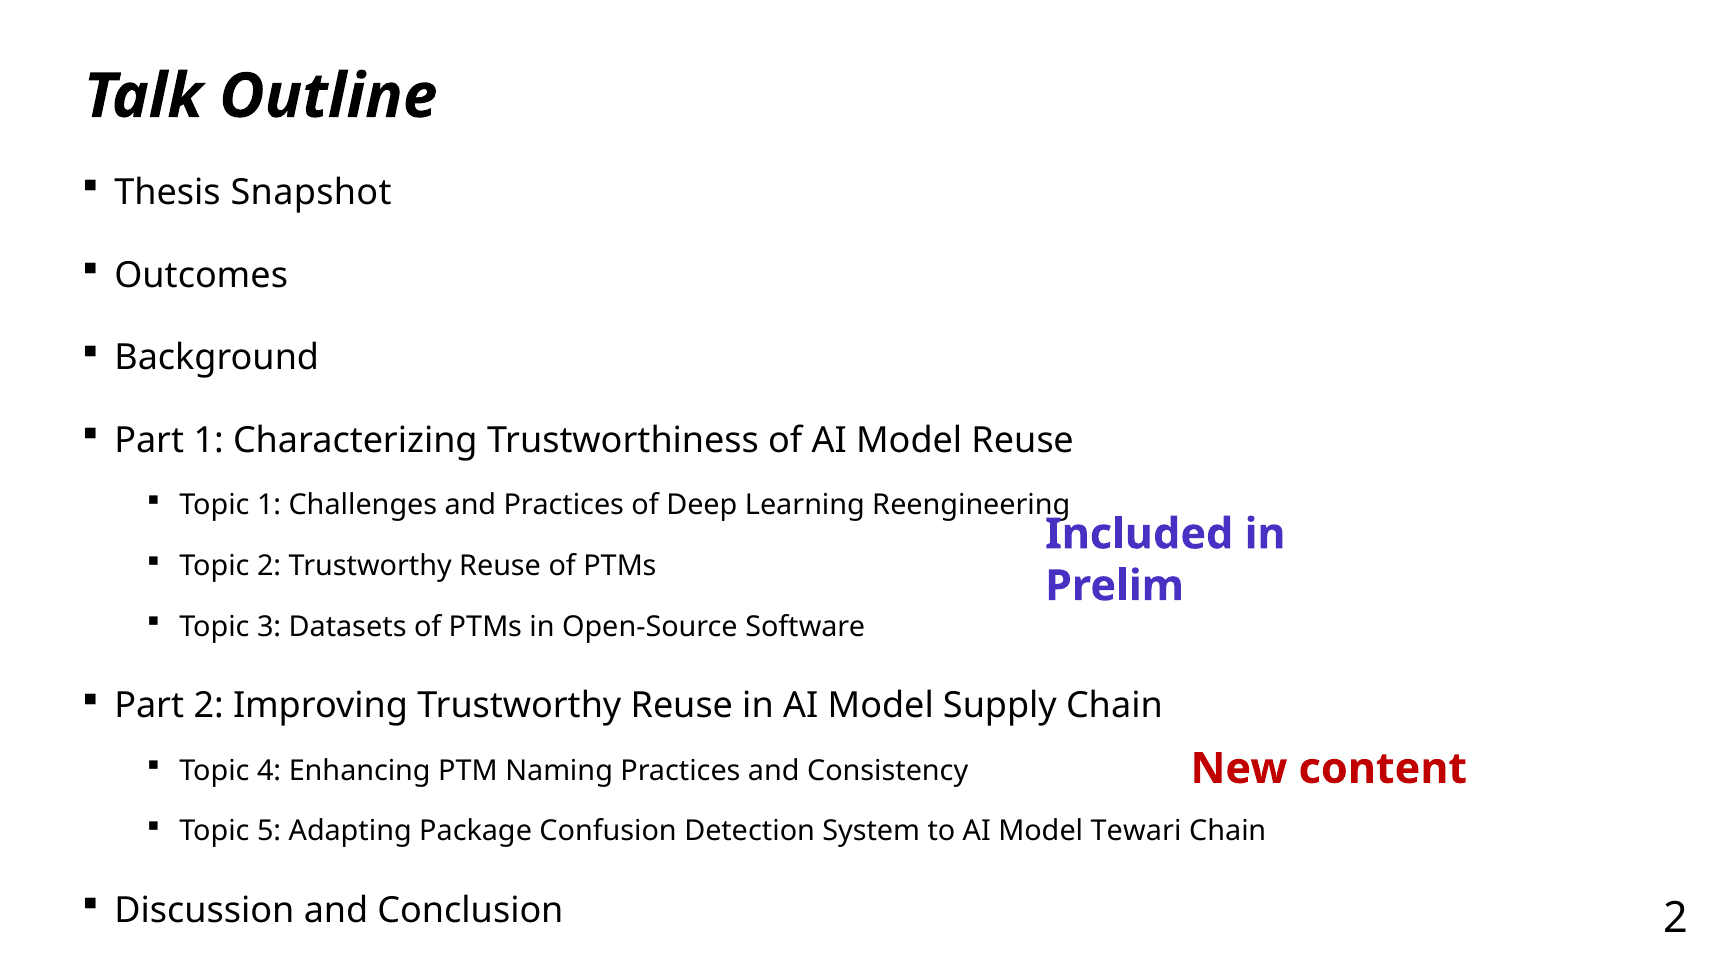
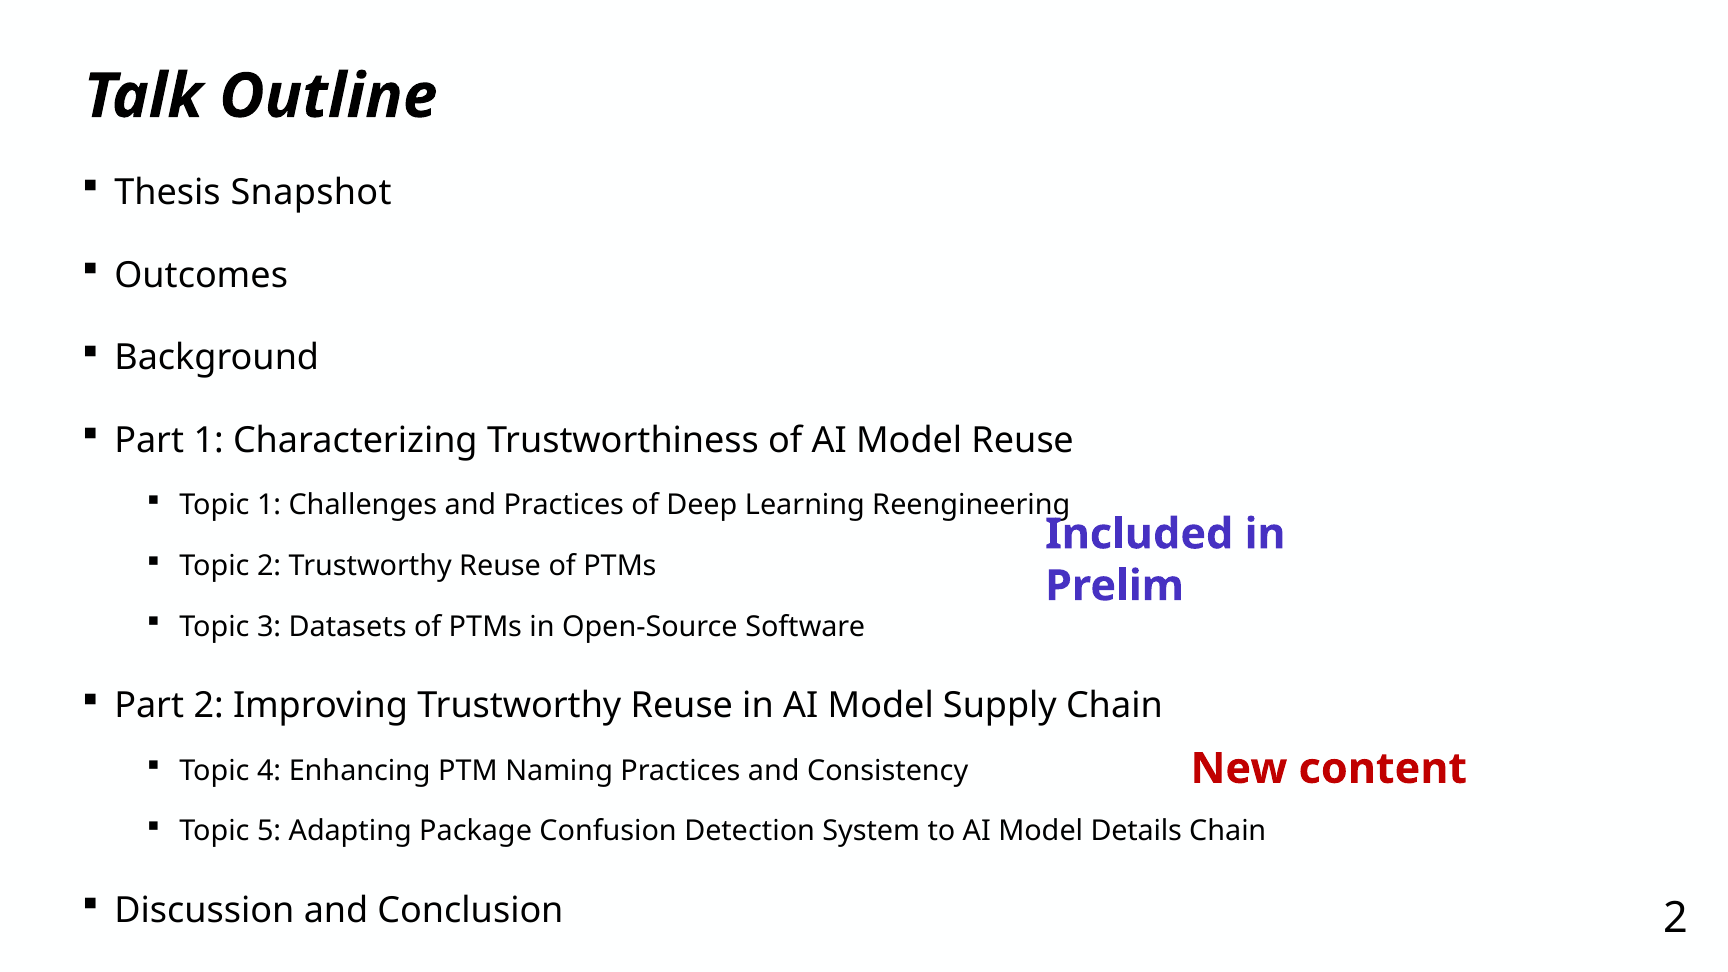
Tewari: Tewari -> Details (1136, 831)
